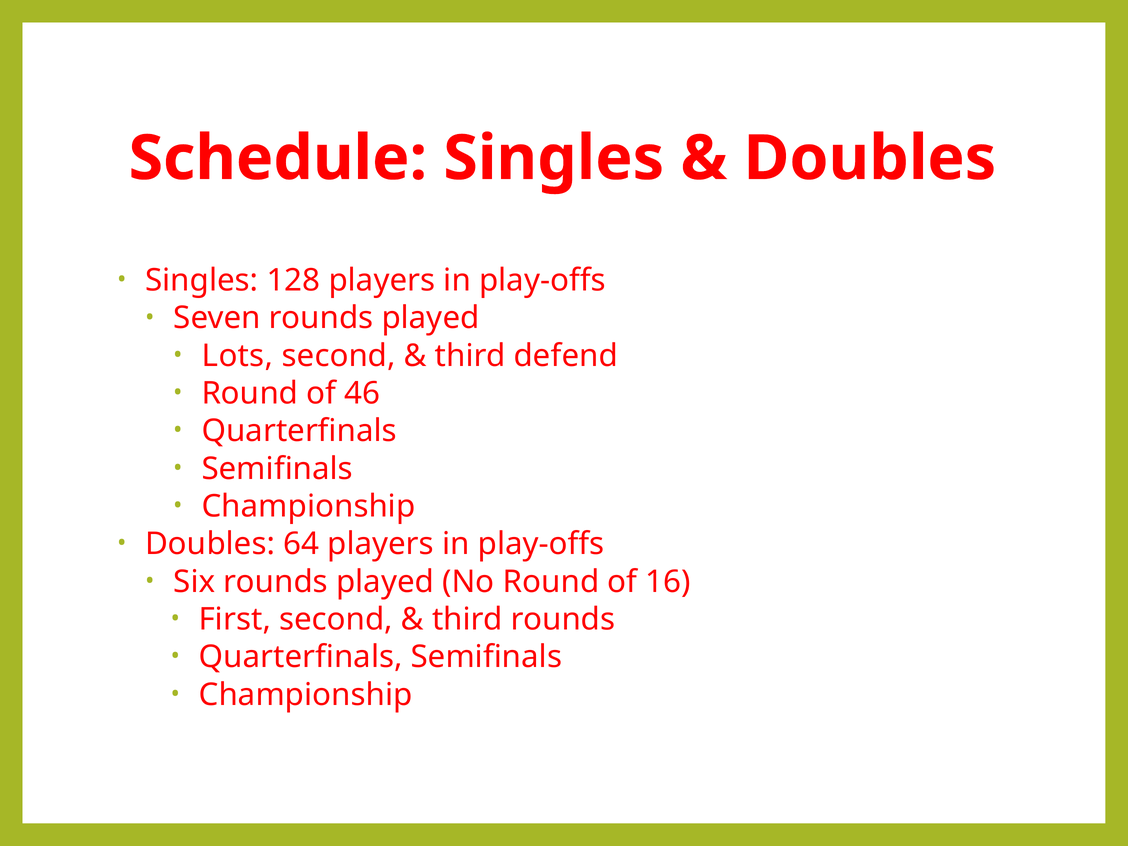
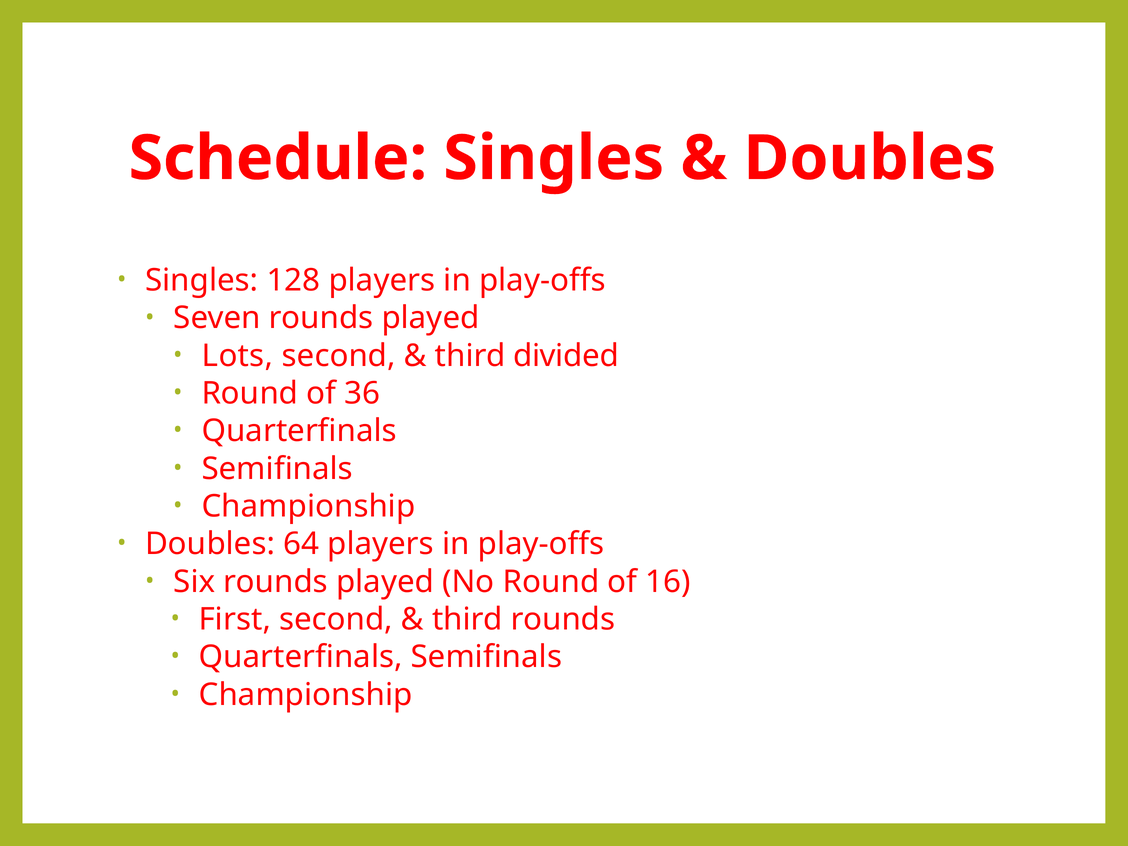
defend: defend -> divided (566, 356)
46: 46 -> 36 (362, 393)
